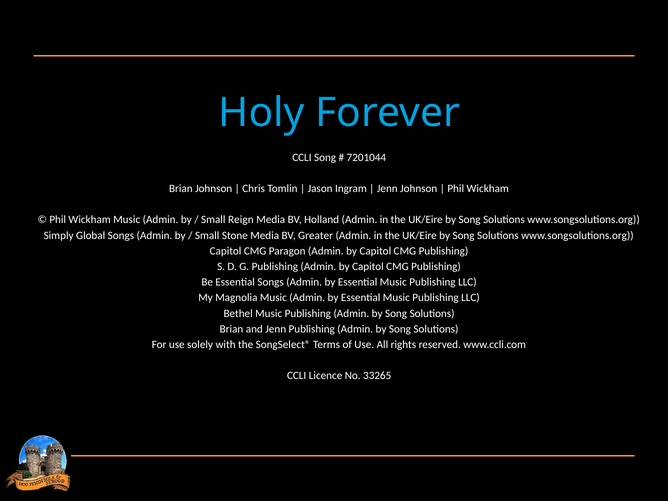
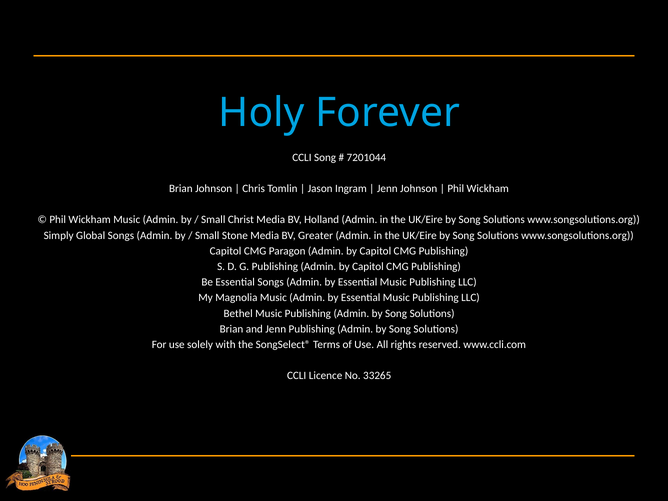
Reign: Reign -> Christ (241, 220)
